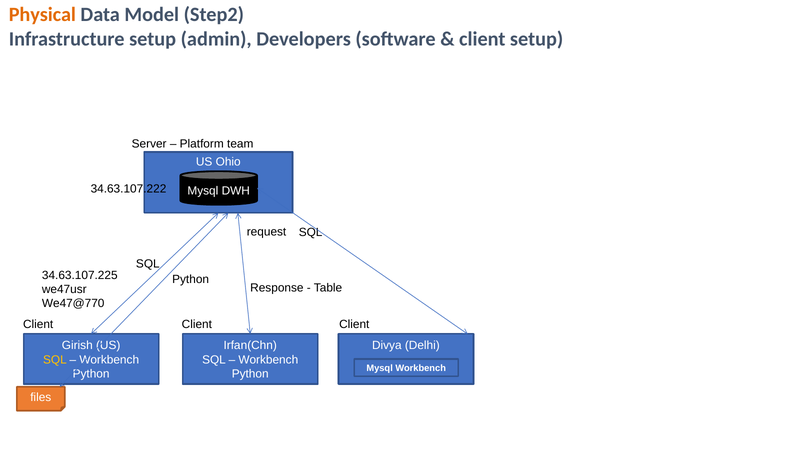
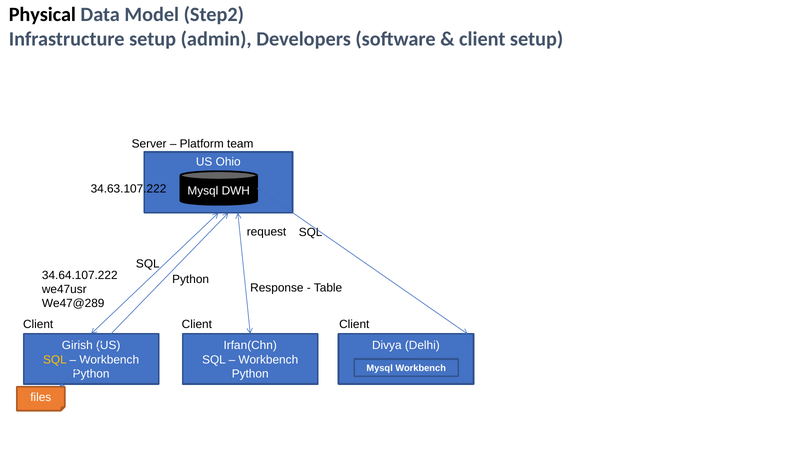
Physical colour: orange -> black (42, 15)
34.63.107.225: 34.63.107.225 -> 34.64.107.222 (80, 275)
We47@770: We47@770 -> We47@289 (73, 304)
